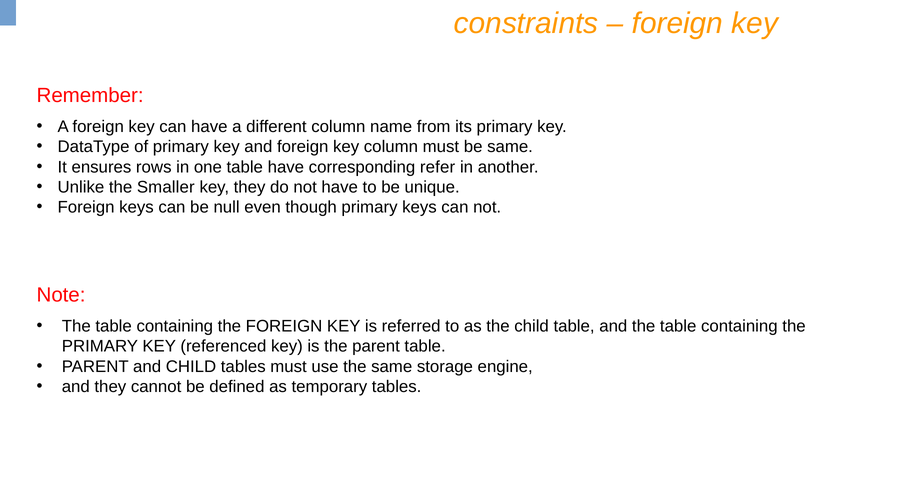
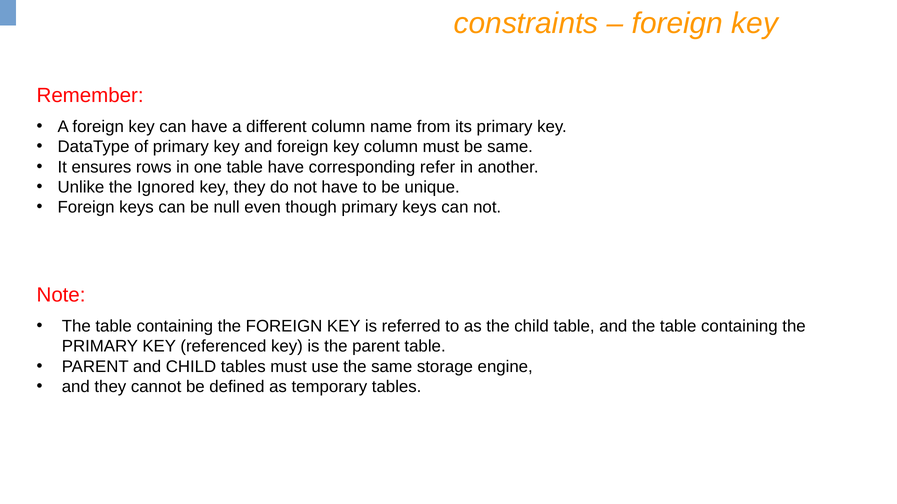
Smaller: Smaller -> Ignored (166, 187)
